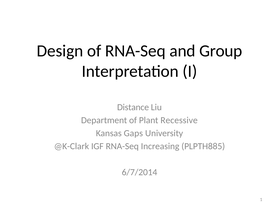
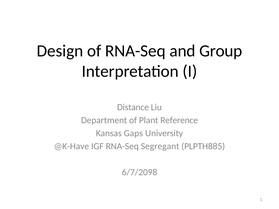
Recessive: Recessive -> Reference (179, 120)
@K-Clark: @K-Clark -> @K-Have (72, 146)
Increasing: Increasing -> Segregant (160, 146)
6/7/2014: 6/7/2014 -> 6/7/2098 (140, 172)
